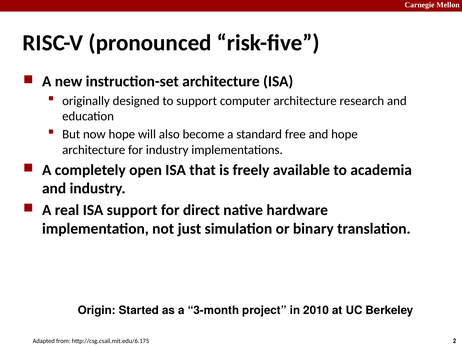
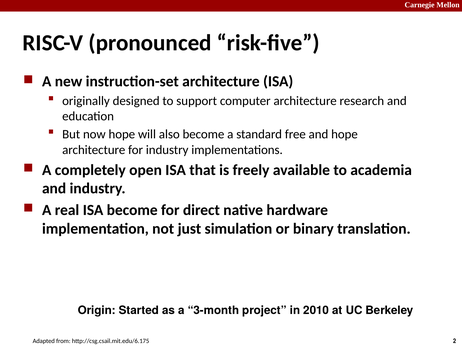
ISA support: support -> become (132, 210)
